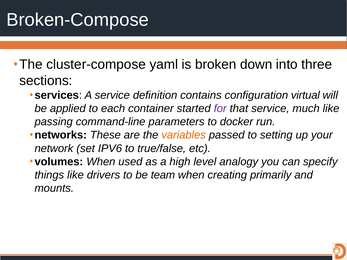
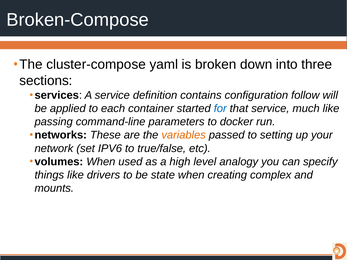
virtual: virtual -> follow (305, 95)
for colour: purple -> blue (220, 109)
team: team -> state (163, 175)
primarily: primarily -> complex (271, 175)
